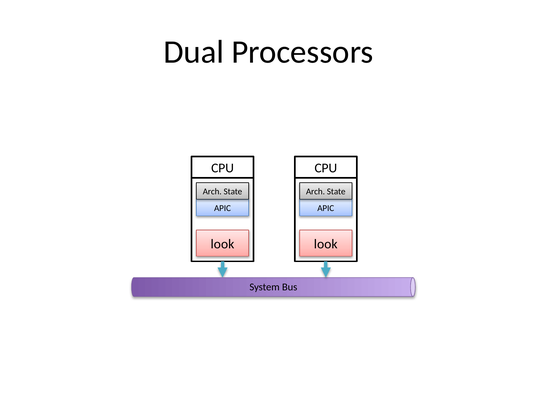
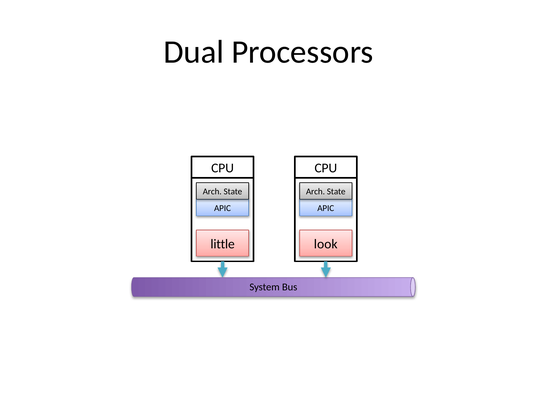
look: look -> little (223, 244)
